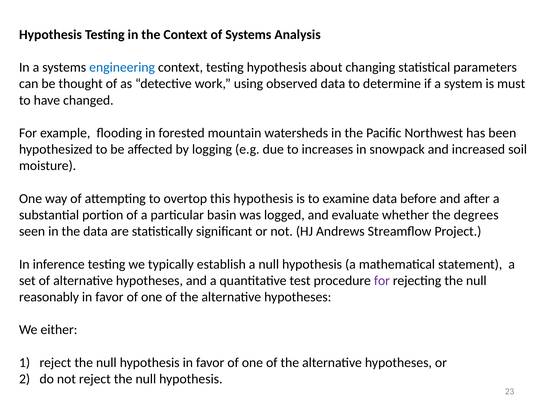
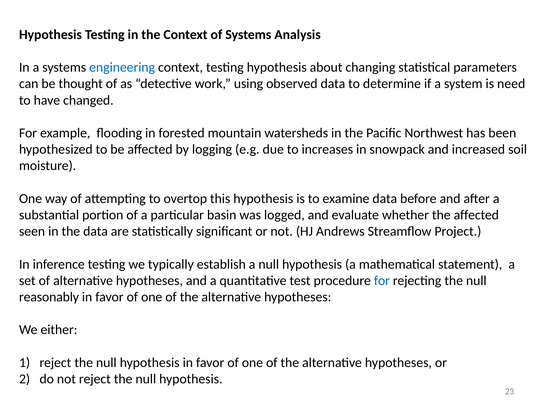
must: must -> need (511, 84)
the degrees: degrees -> affected (476, 215)
for colour: purple -> blue (382, 281)
